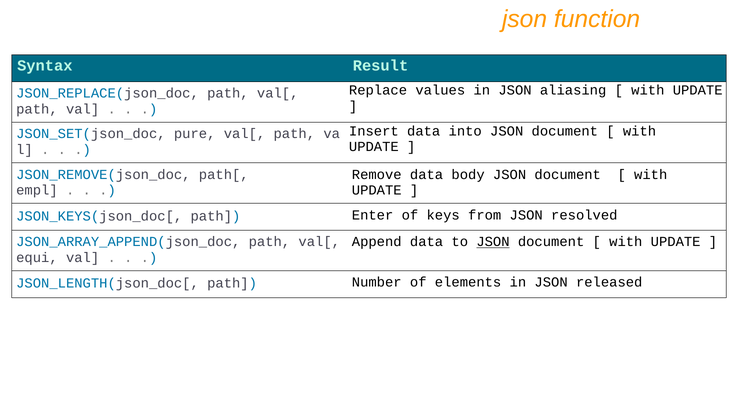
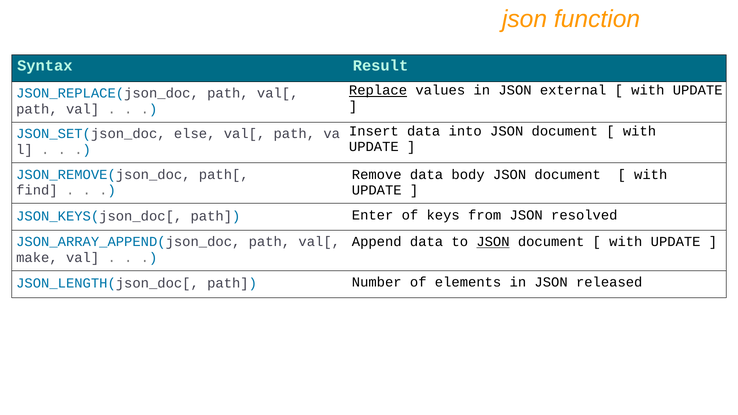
Replace underline: none -> present (378, 90)
aliasing: aliasing -> external (573, 90)
pure: pure -> else (195, 134)
empl: empl -> find (37, 190)
equi: equi -> make (37, 258)
